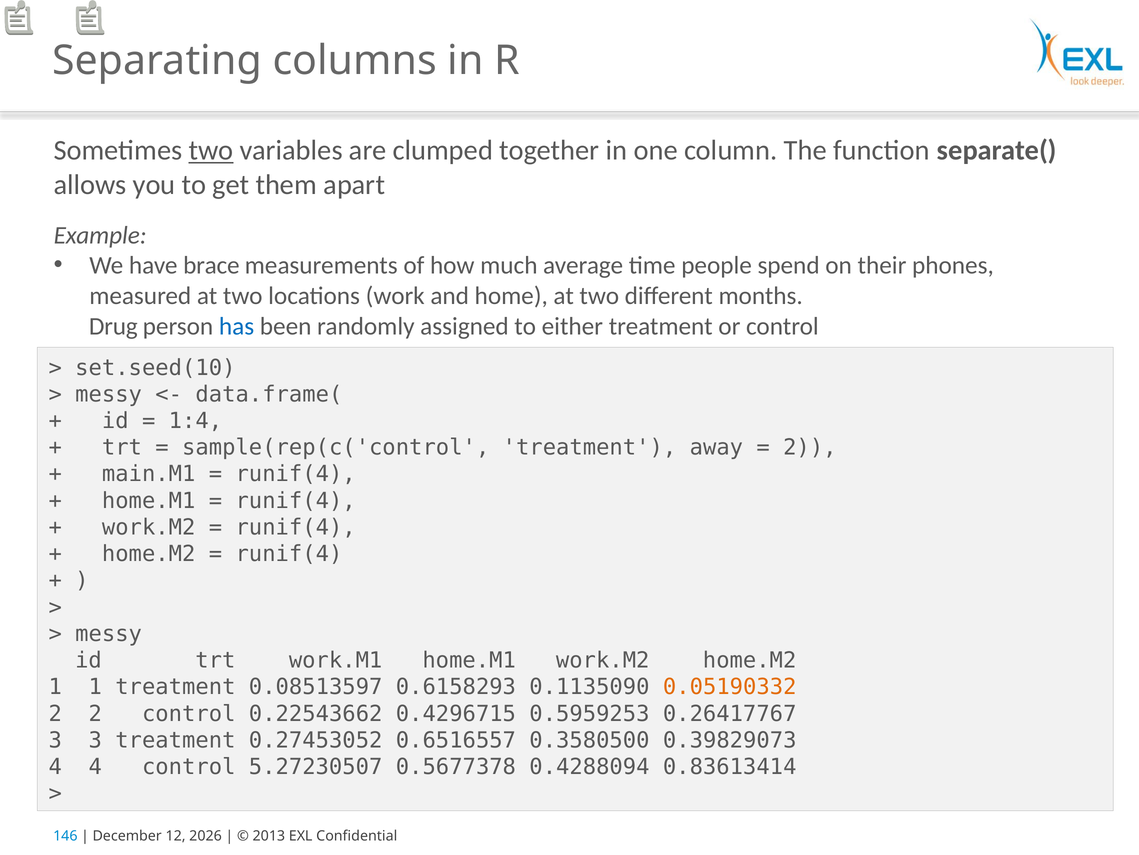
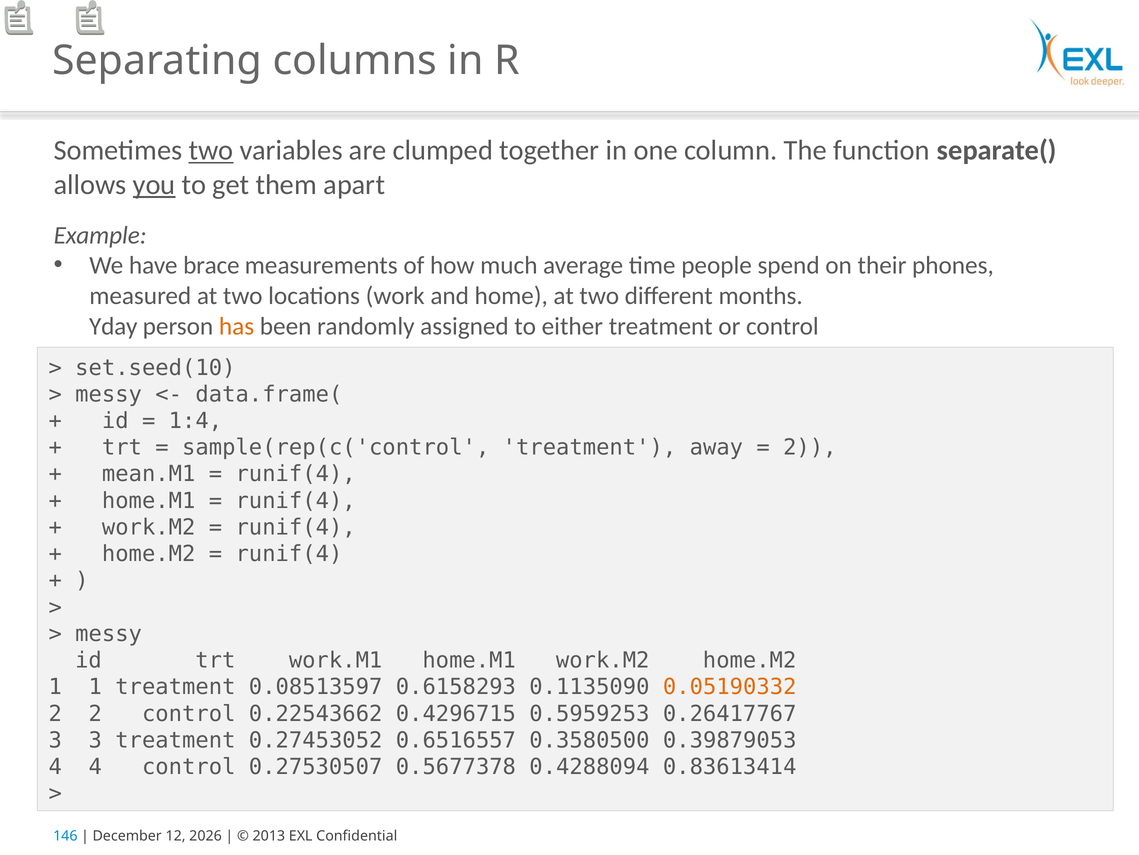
you underline: none -> present (154, 185)
Drug: Drug -> Yday (113, 326)
has colour: blue -> orange (237, 326)
main.M1: main.M1 -> mean.M1 (149, 474)
0.39829073: 0.39829073 -> 0.39879053 (730, 740)
5.27230507: 5.27230507 -> 0.27530507 (316, 766)
